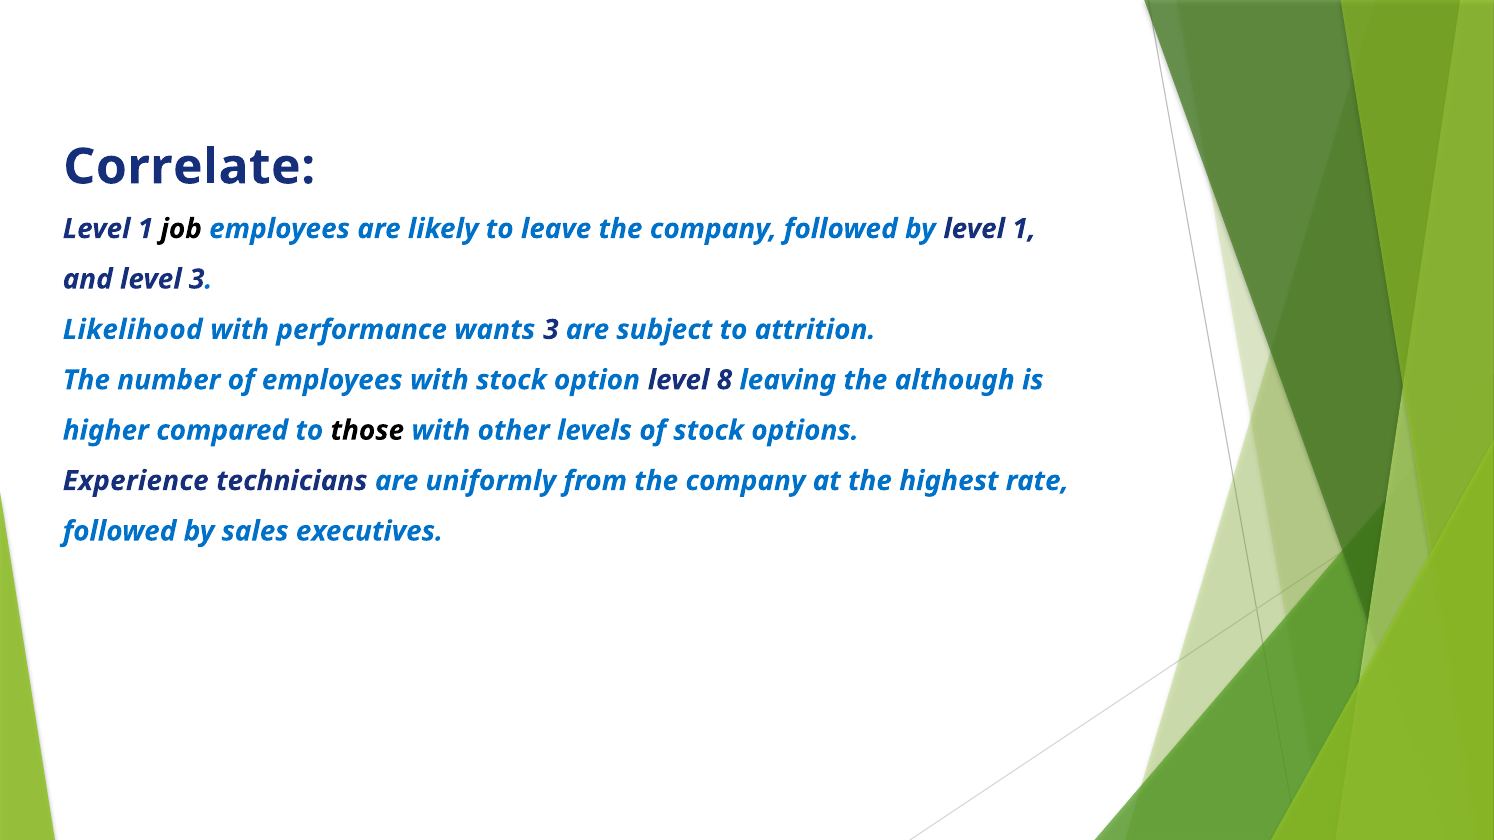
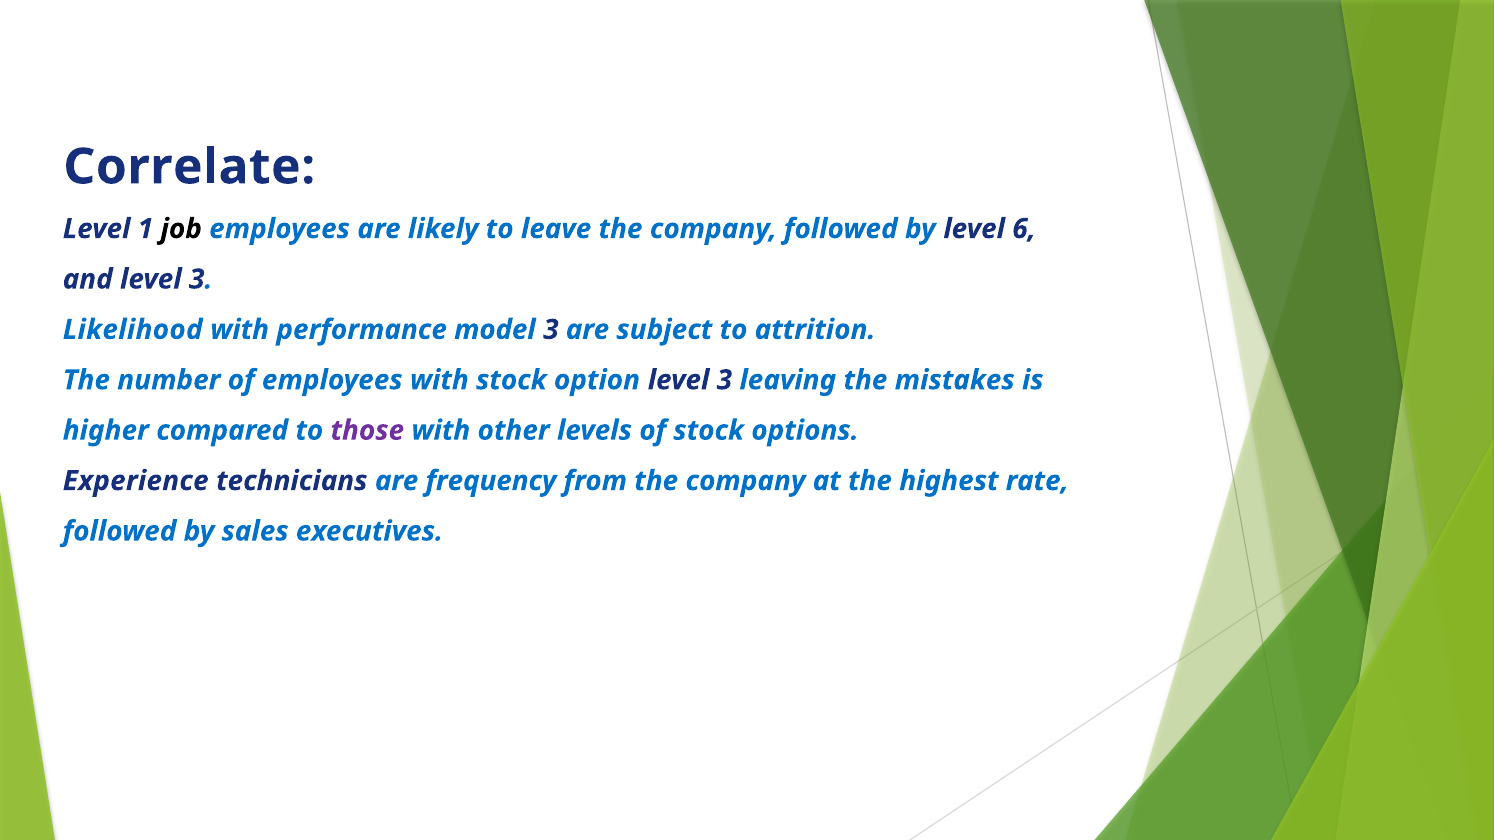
by level 1: 1 -> 6 (1024, 229)
wants: wants -> model (495, 330)
option level 8: 8 -> 3 (724, 380)
although: although -> mistakes (955, 380)
those colour: black -> purple (367, 431)
uniformly: uniformly -> frequency (491, 481)
